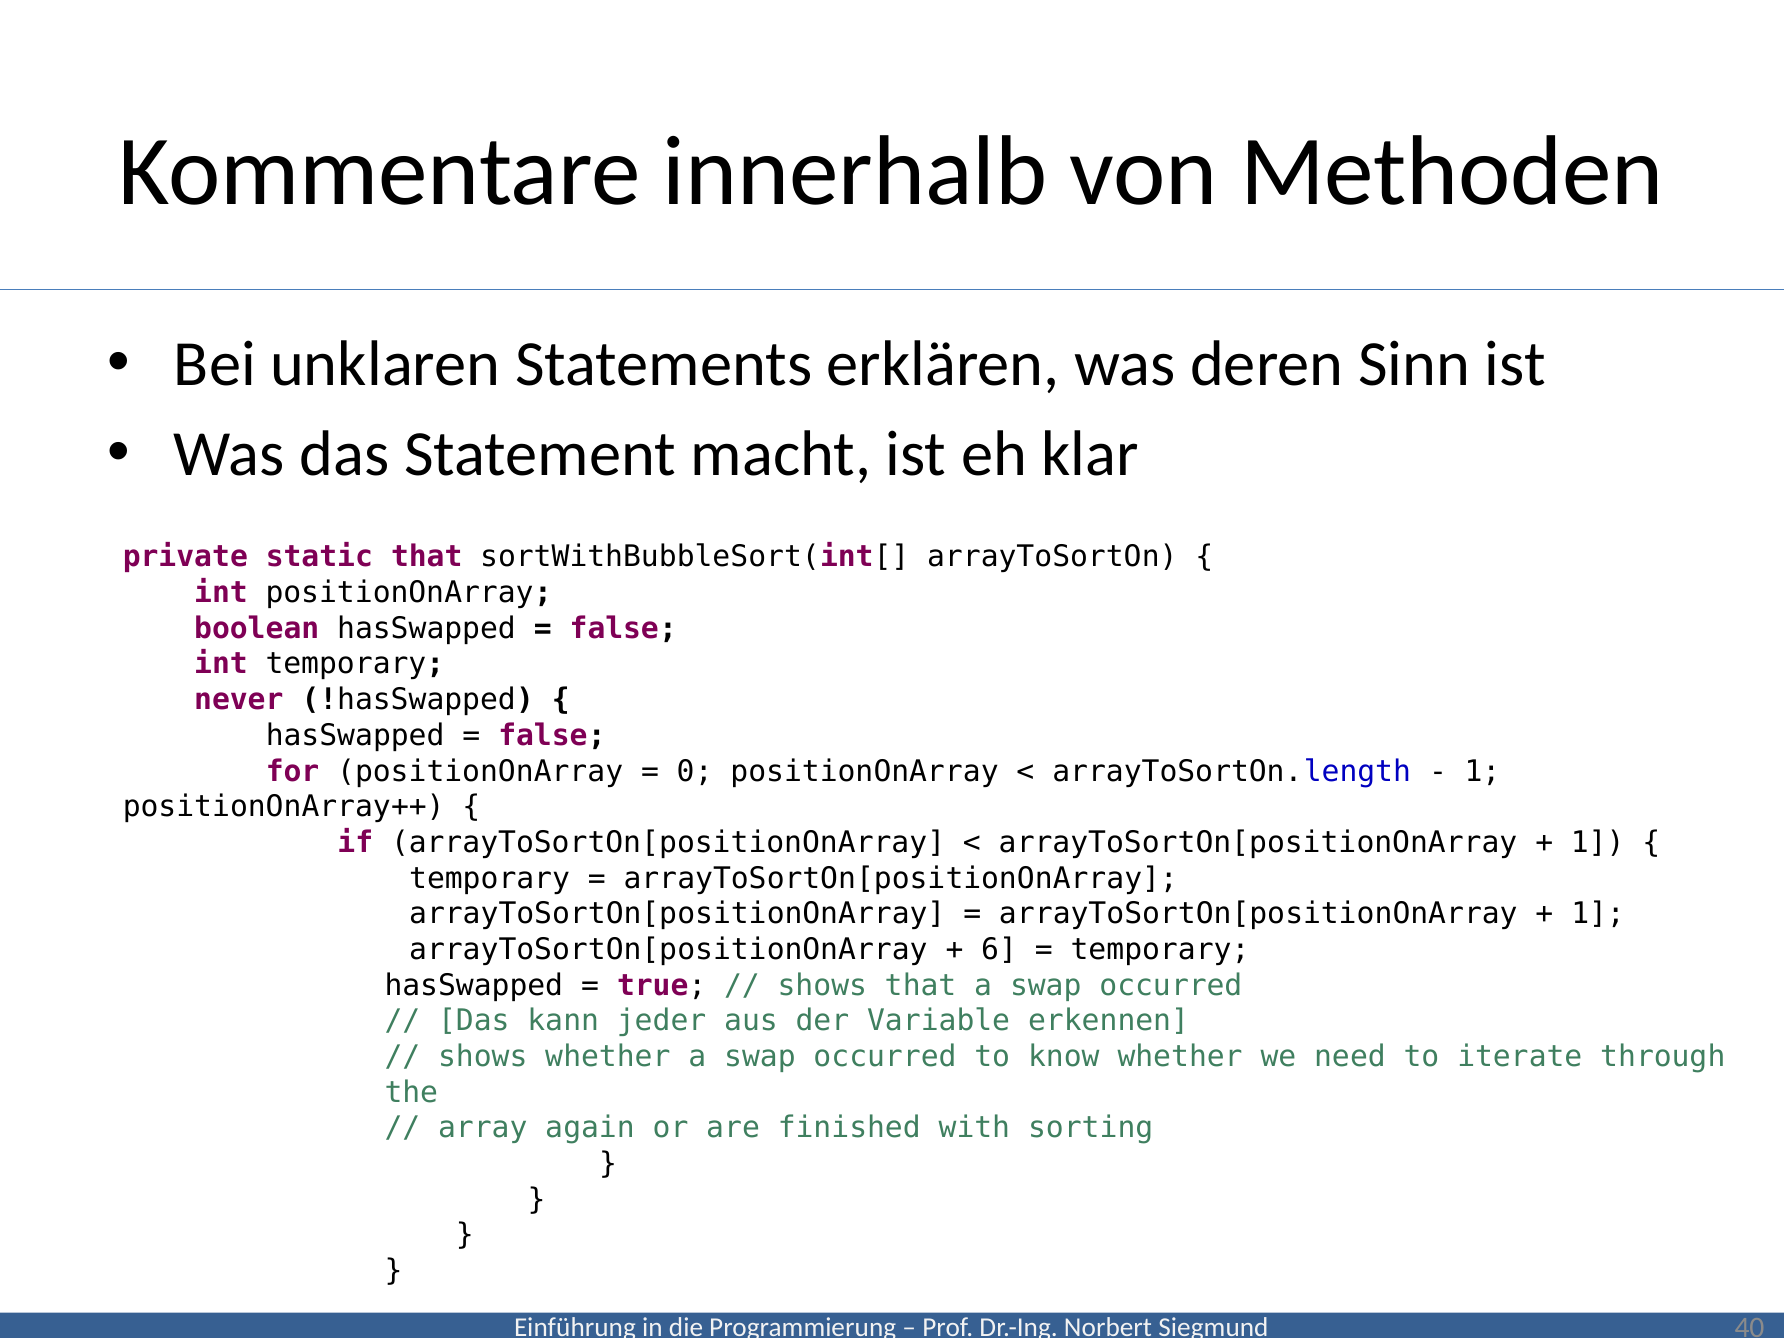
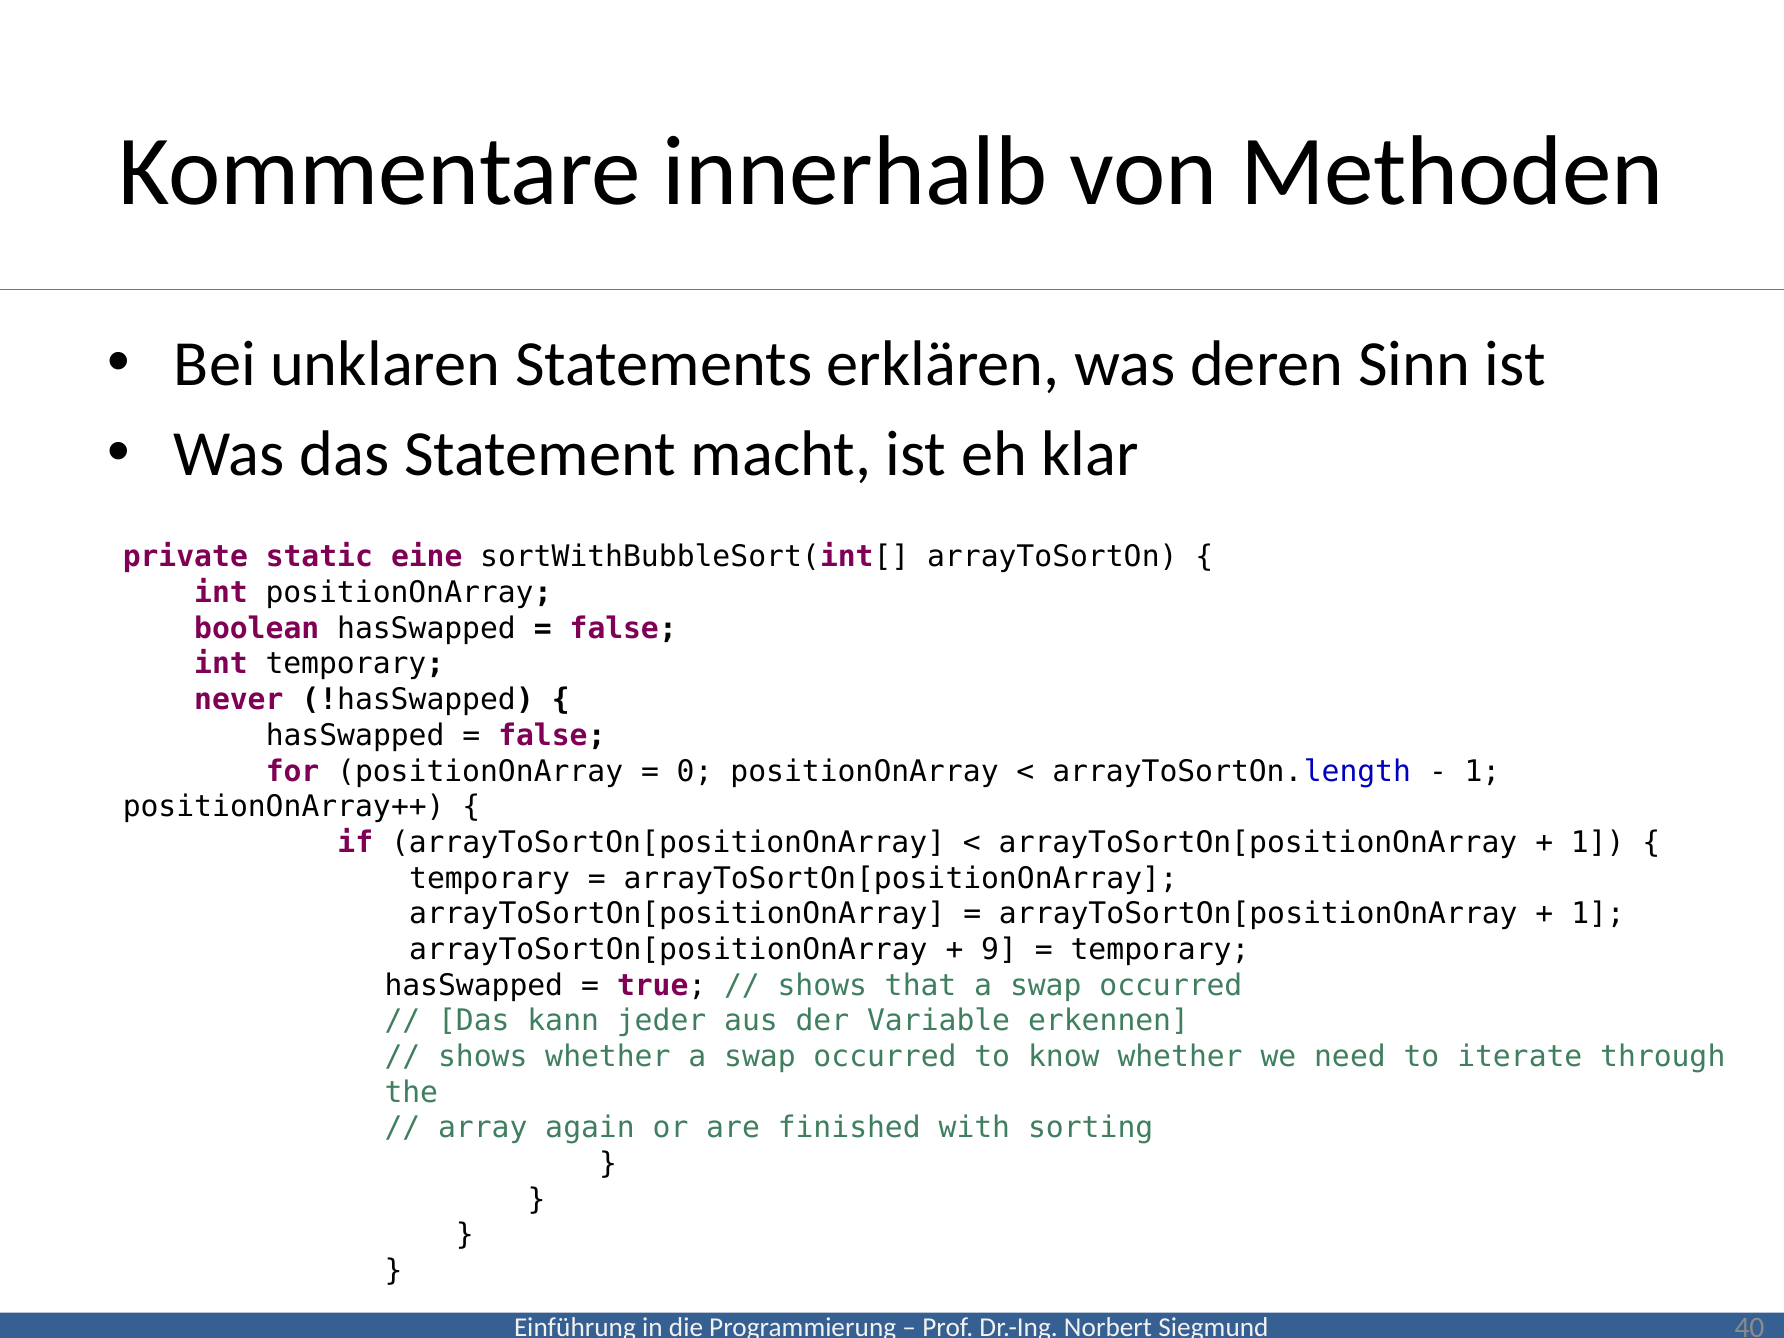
static that: that -> eine (427, 557)
6: 6 -> 9 (999, 950)
